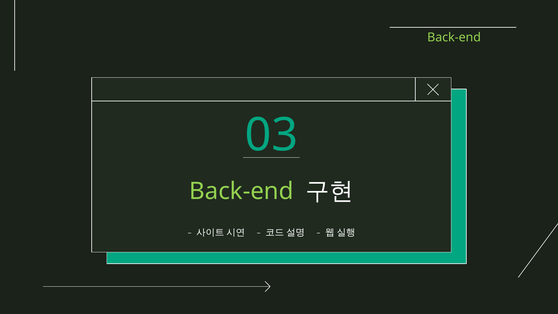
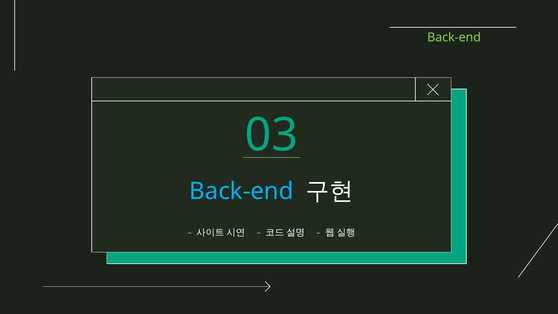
Back-end colour: light green -> light blue (241, 191)
